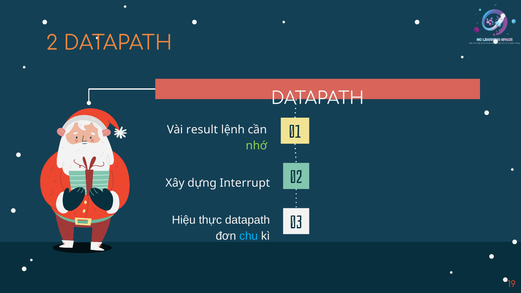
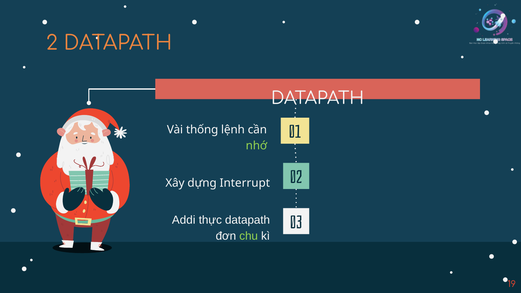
result: result -> thống (202, 130)
Hiệu: Hiệu -> Addi (184, 220)
chu colour: light blue -> light green (249, 236)
